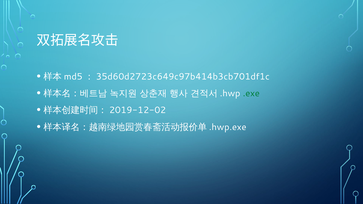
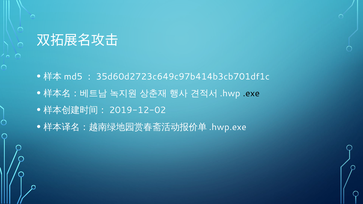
.exe colour: green -> black (251, 93)
